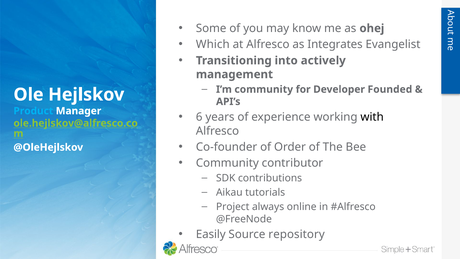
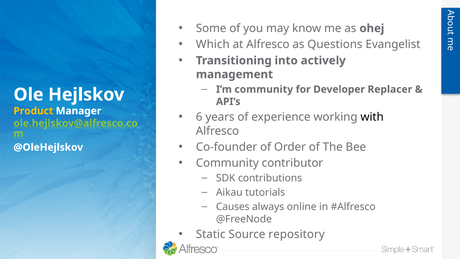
Integrates: Integrates -> Questions (335, 44)
Founded: Founded -> Replacer (390, 89)
Product colour: light blue -> yellow (33, 111)
Project: Project -> Causes (233, 207)
Easily: Easily -> Static (211, 234)
